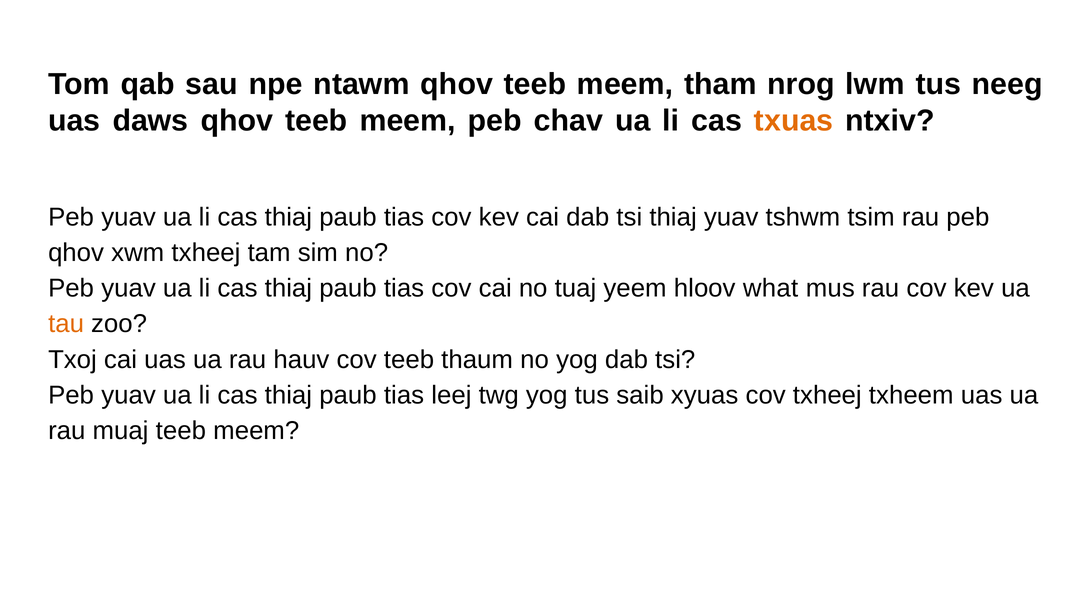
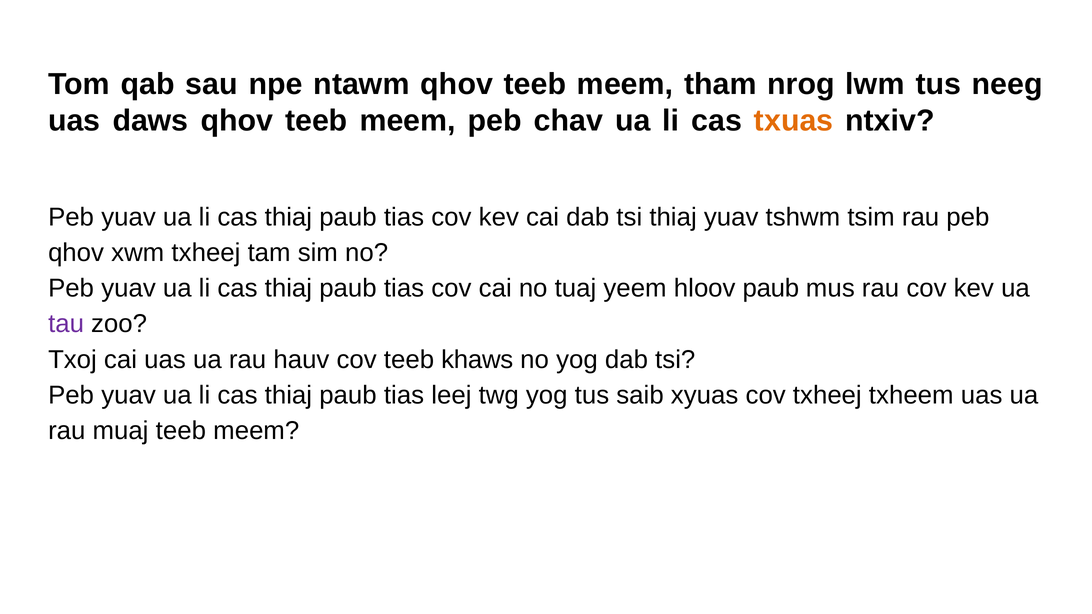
hloov what: what -> paub (771, 288)
tau colour: orange -> purple (66, 324)
thaum: thaum -> khaws (477, 360)
